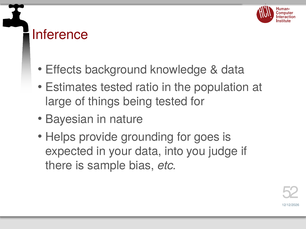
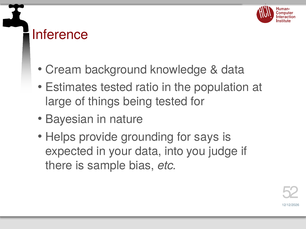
Effects: Effects -> Cream (64, 70)
goes: goes -> says (207, 137)
